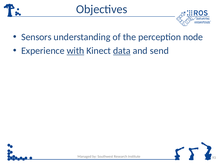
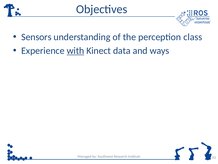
node: node -> class (193, 37)
data underline: present -> none (122, 51)
send: send -> ways (159, 51)
